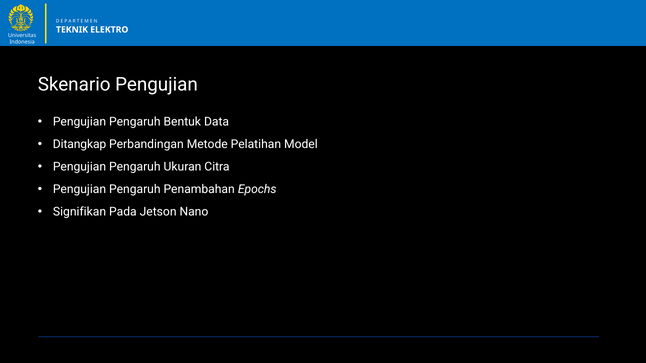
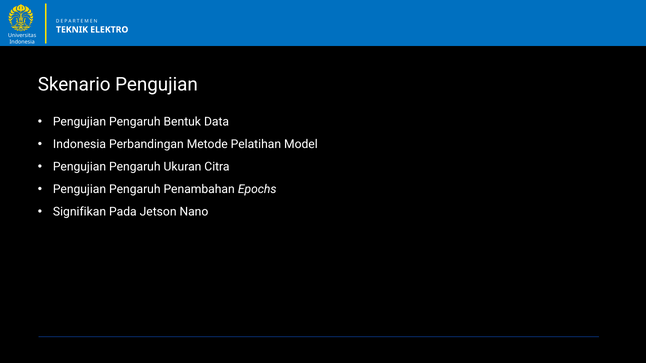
Ditangkap: Ditangkap -> Indonesia (79, 144)
